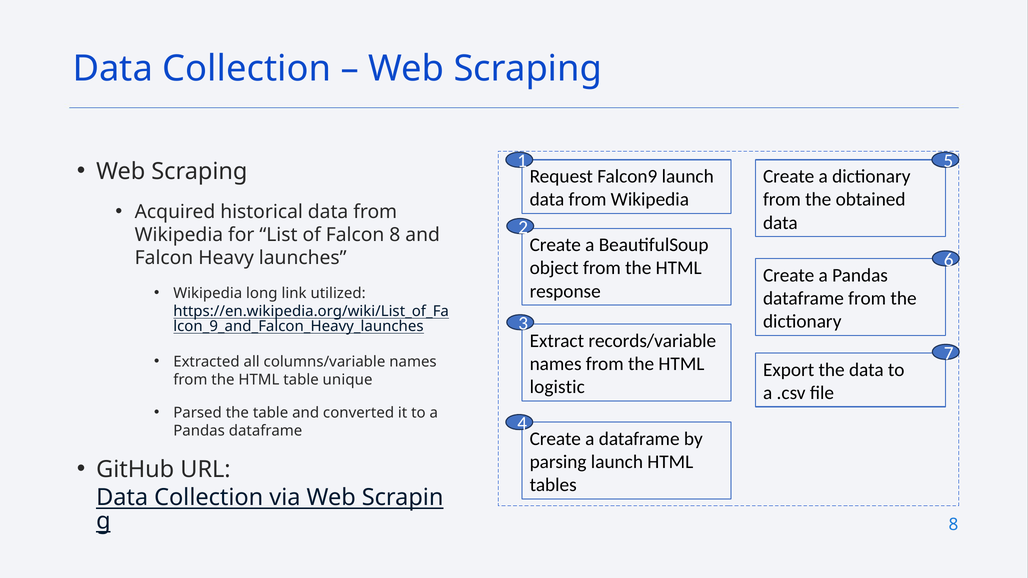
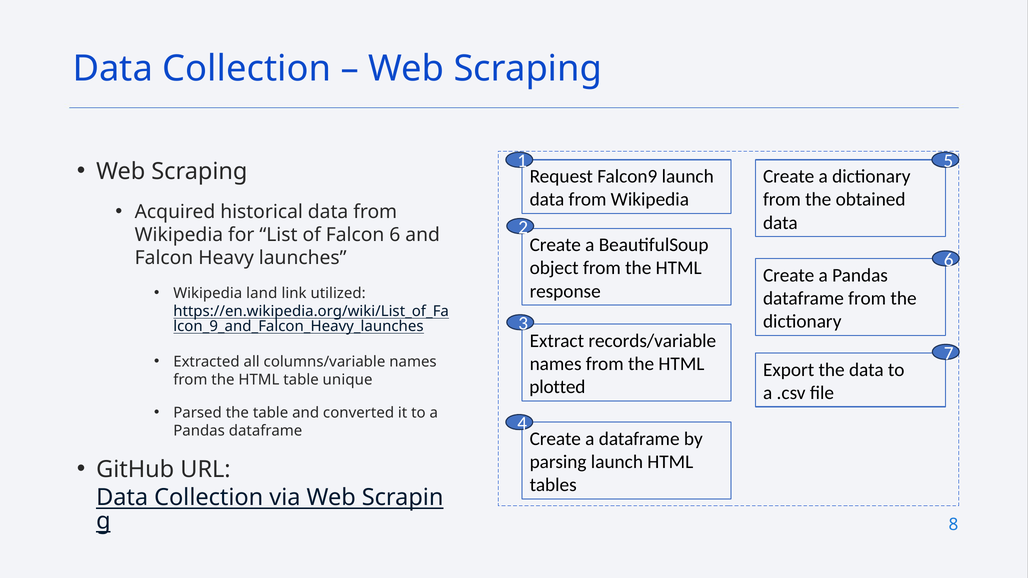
Falcon 8: 8 -> 6 (395, 235)
long: long -> land (262, 293)
logistic: logistic -> plotted (557, 387)
